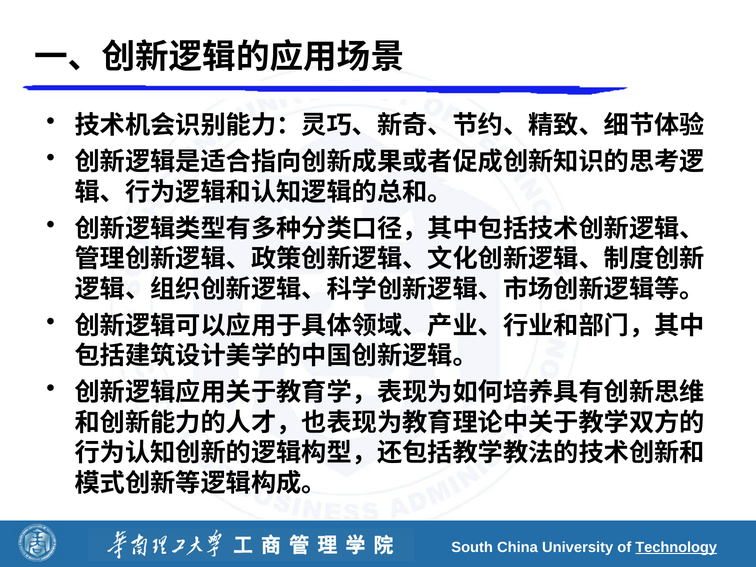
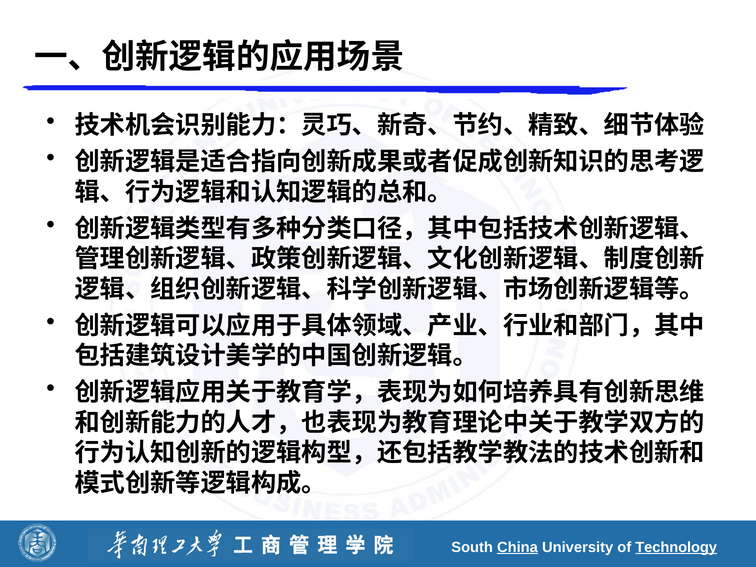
China underline: none -> present (517, 547)
